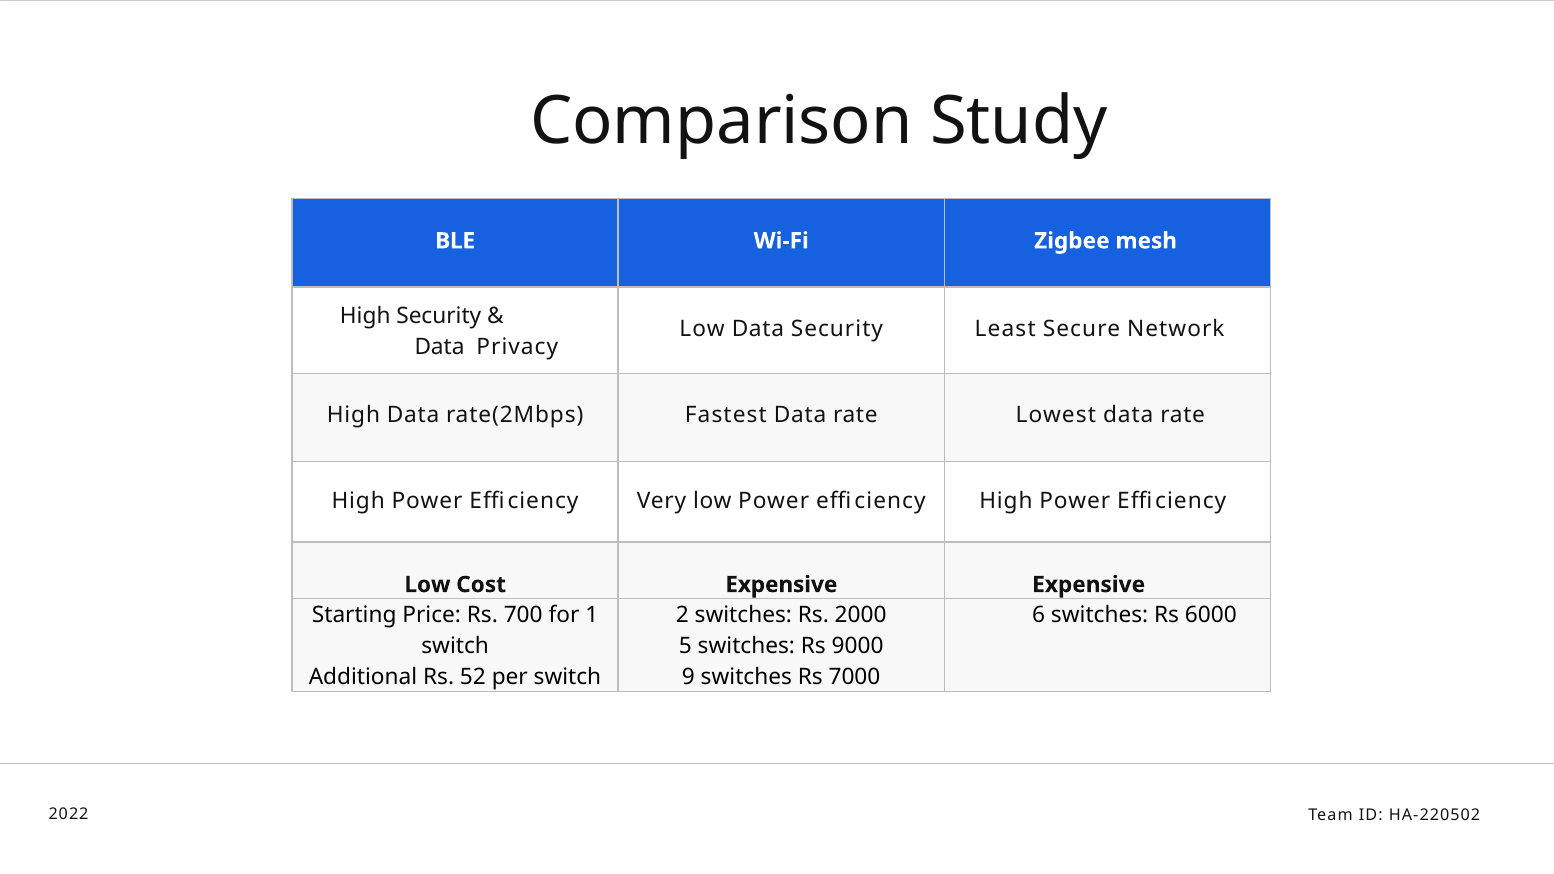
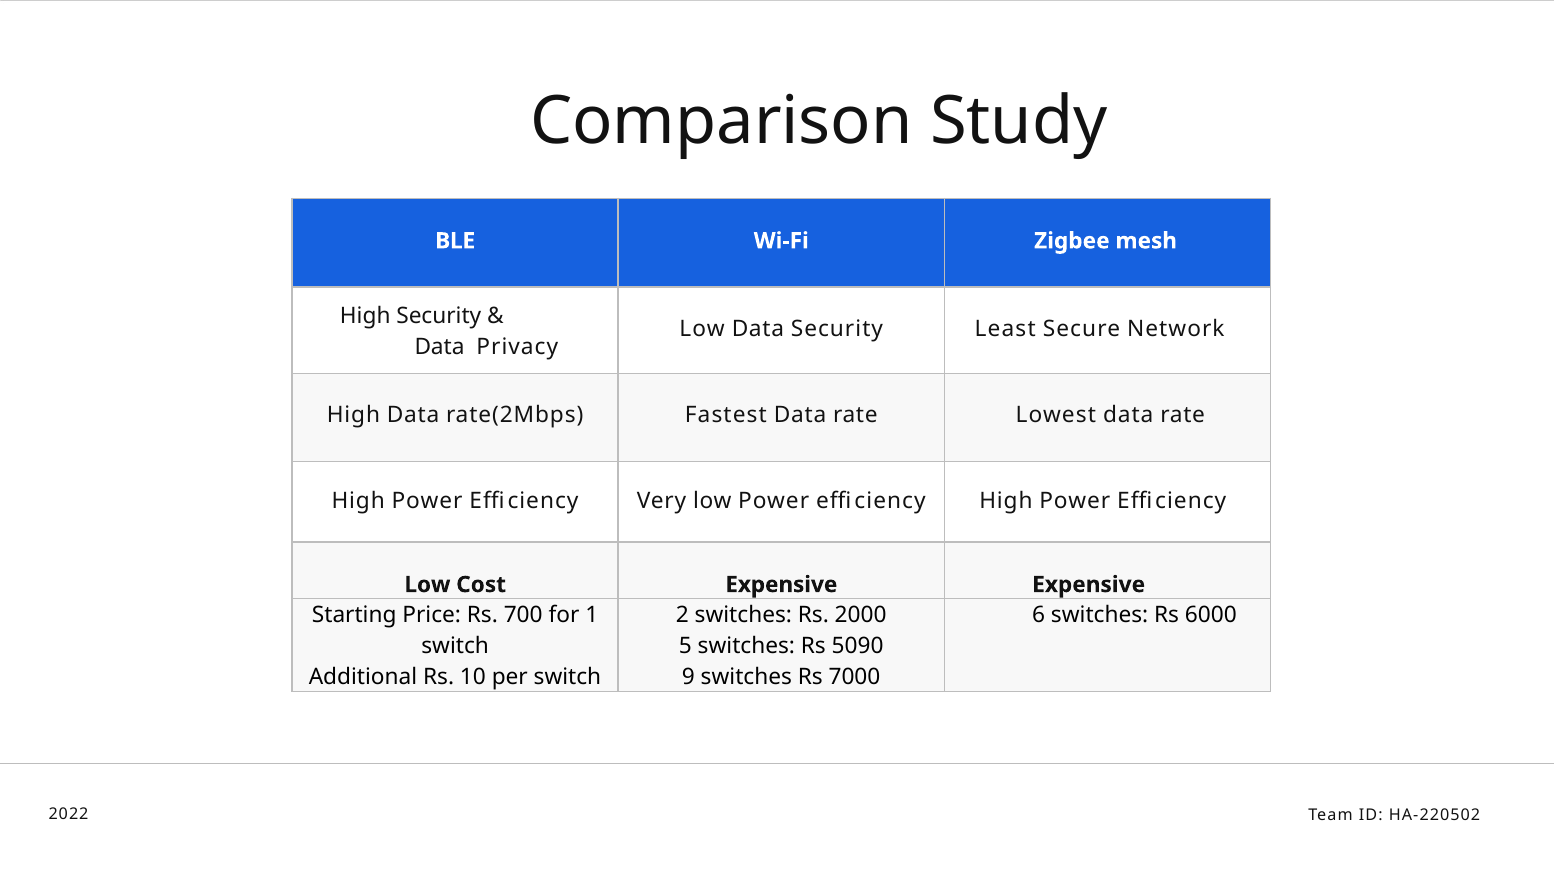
9000: 9000 -> 5090 (858, 646)
52: 52 -> 10 (473, 677)
